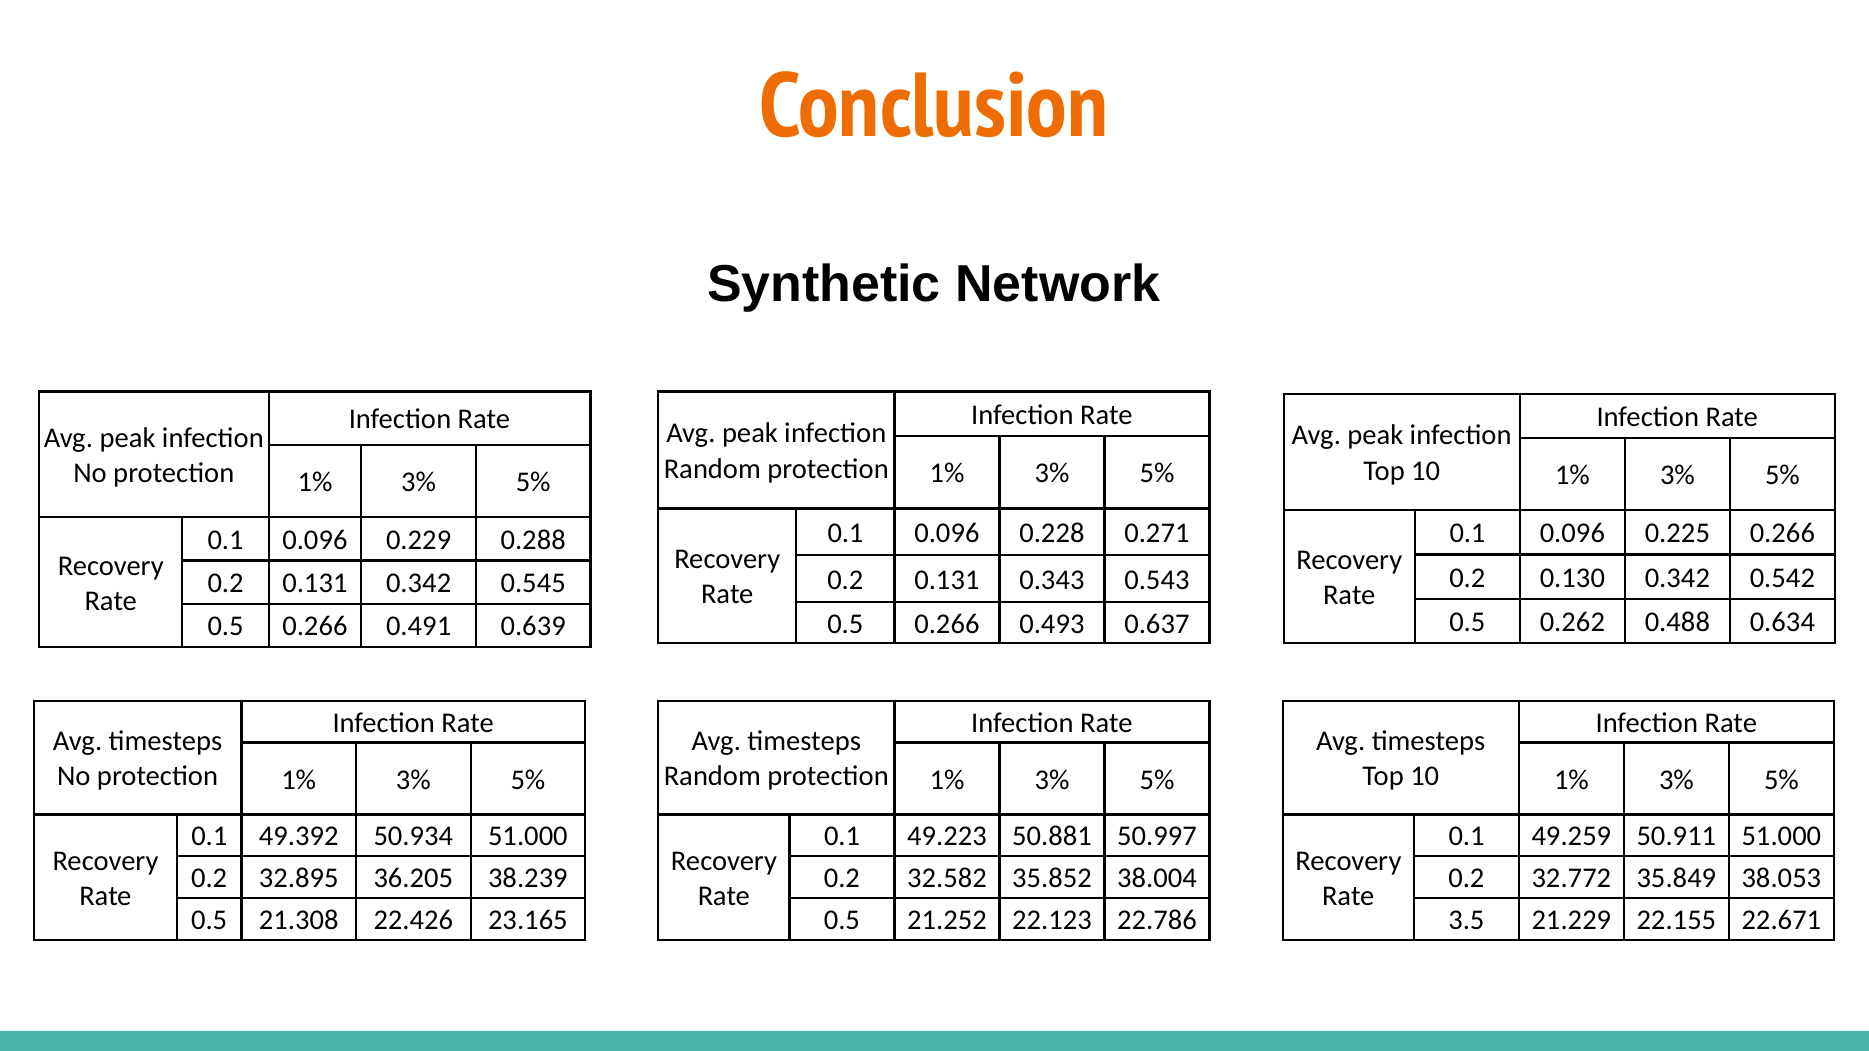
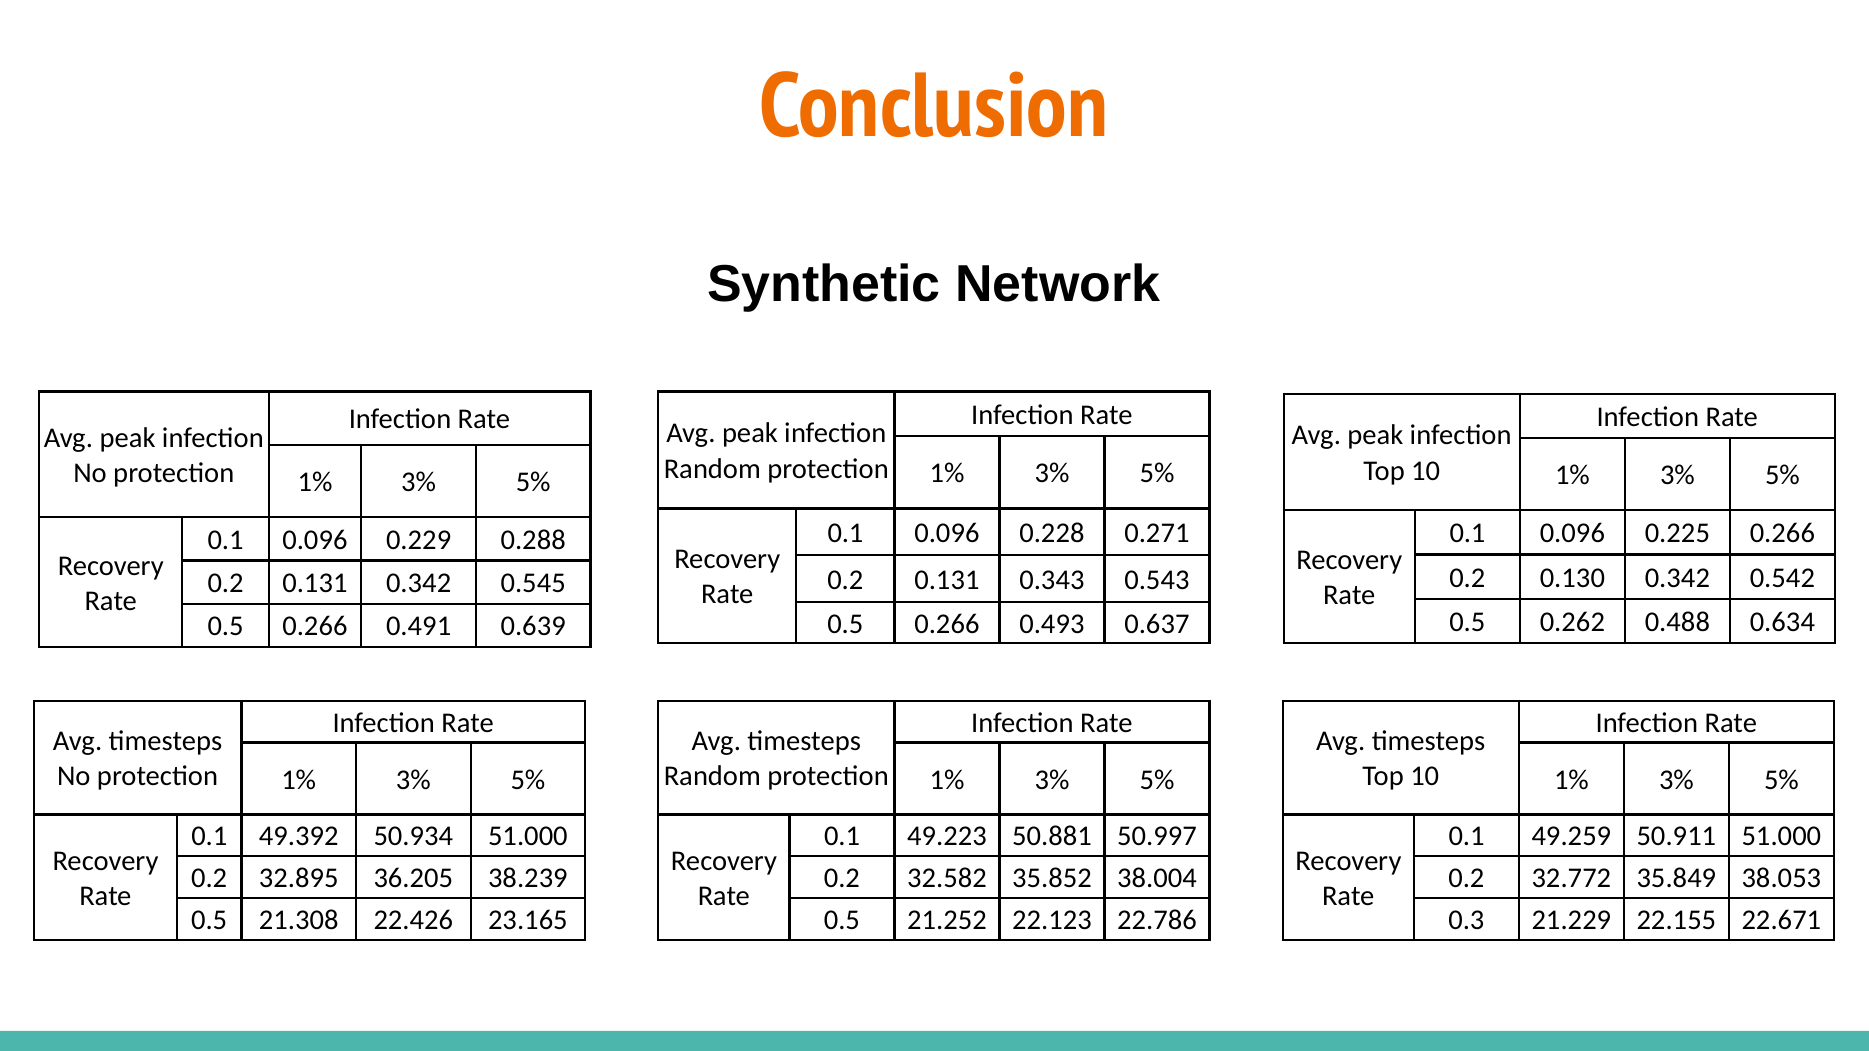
3.5: 3.5 -> 0.3 (1466, 920)
